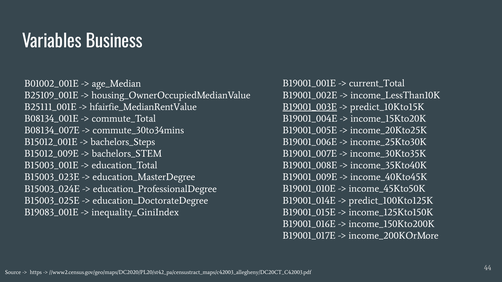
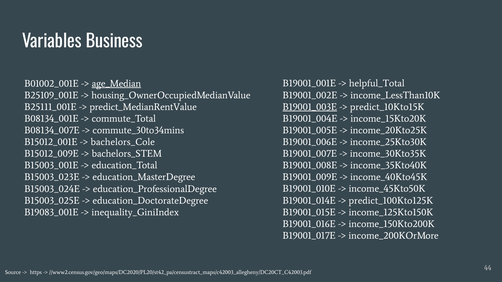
age_Median underline: none -> present (116, 84)
current_Total: current_Total -> helpful_Total (377, 84)
hfairfie_MedianRentValue: hfairfie_MedianRentValue -> predict_MedianRentValue (143, 107)
bachelors_Steps: bachelors_Steps -> bachelors_Cole (123, 142)
